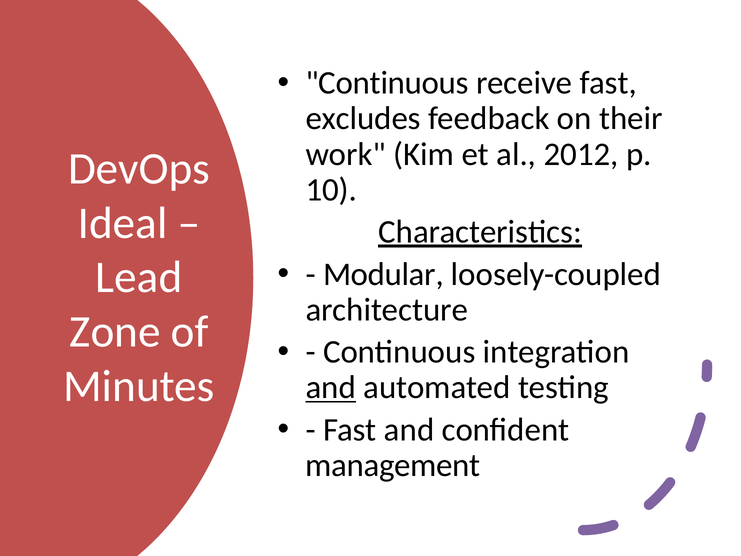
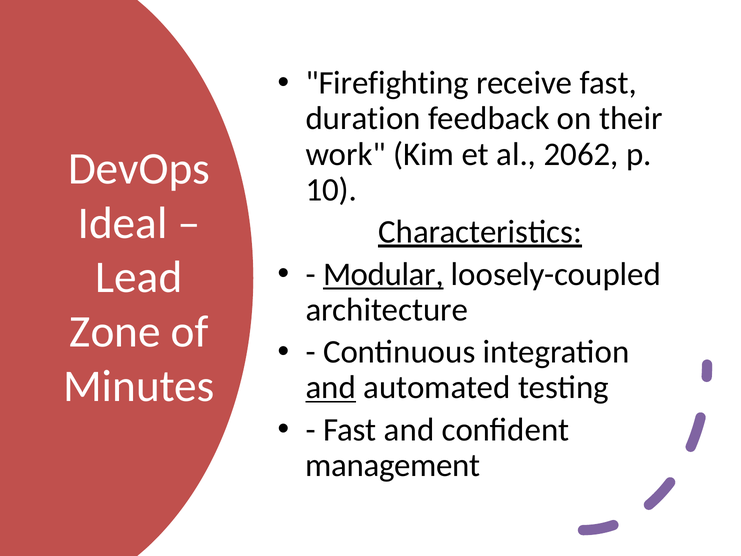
Continuous: Continuous -> Firefighting (387, 83)
excludes: excludes -> duration (363, 118)
2012: 2012 -> 2062 (581, 154)
Modular underline: none -> present (383, 274)
